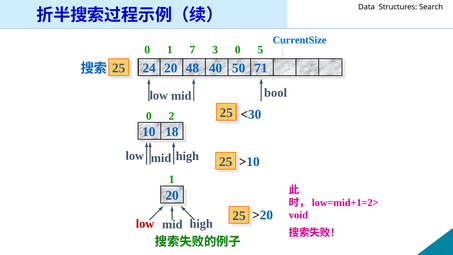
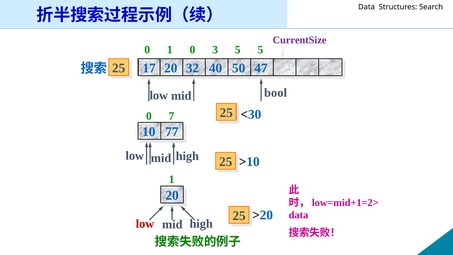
CurrentSize colour: blue -> purple (300, 40)
1 7: 7 -> 0 (192, 50)
3 0: 0 -> 5 (238, 50)
24: 24 -> 17 (149, 68)
48: 48 -> 32 (192, 68)
71: 71 -> 47 (261, 68)
2: 2 -> 7 (171, 116)
18: 18 -> 77 (172, 132)
void: void -> data (298, 215)
